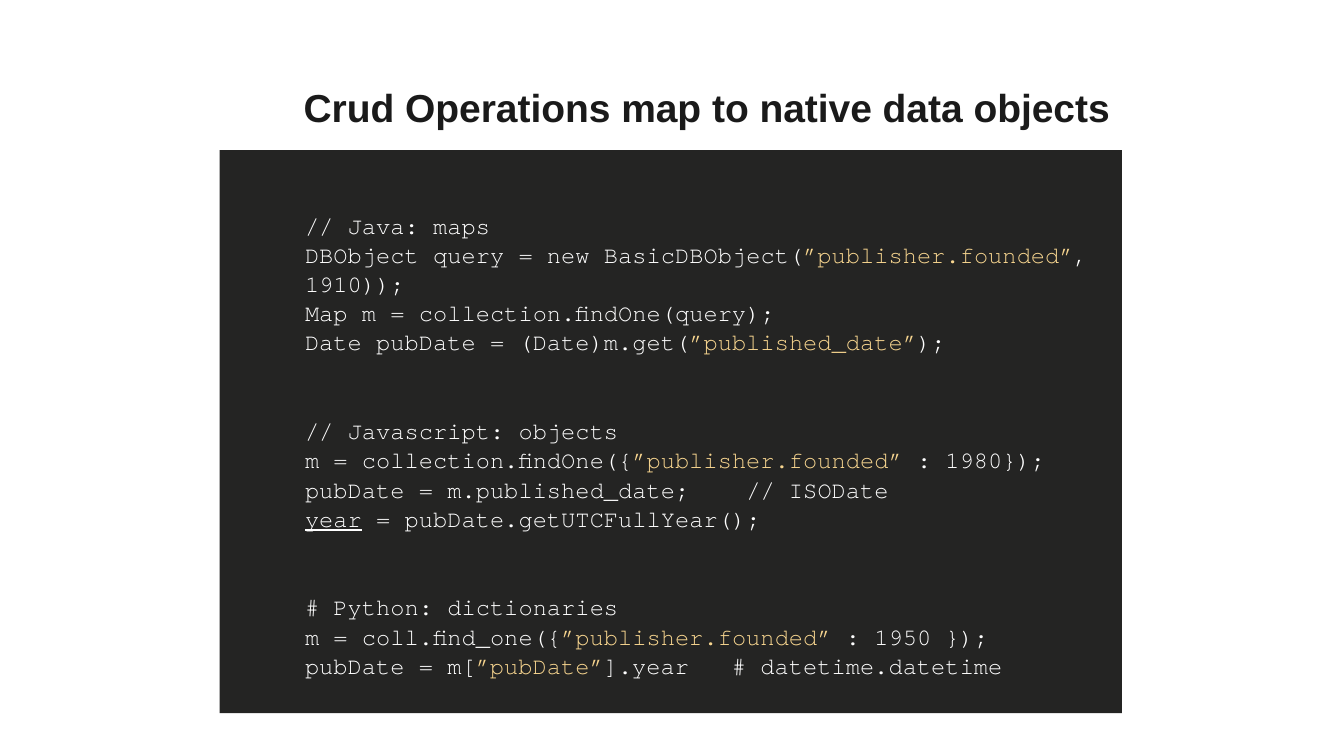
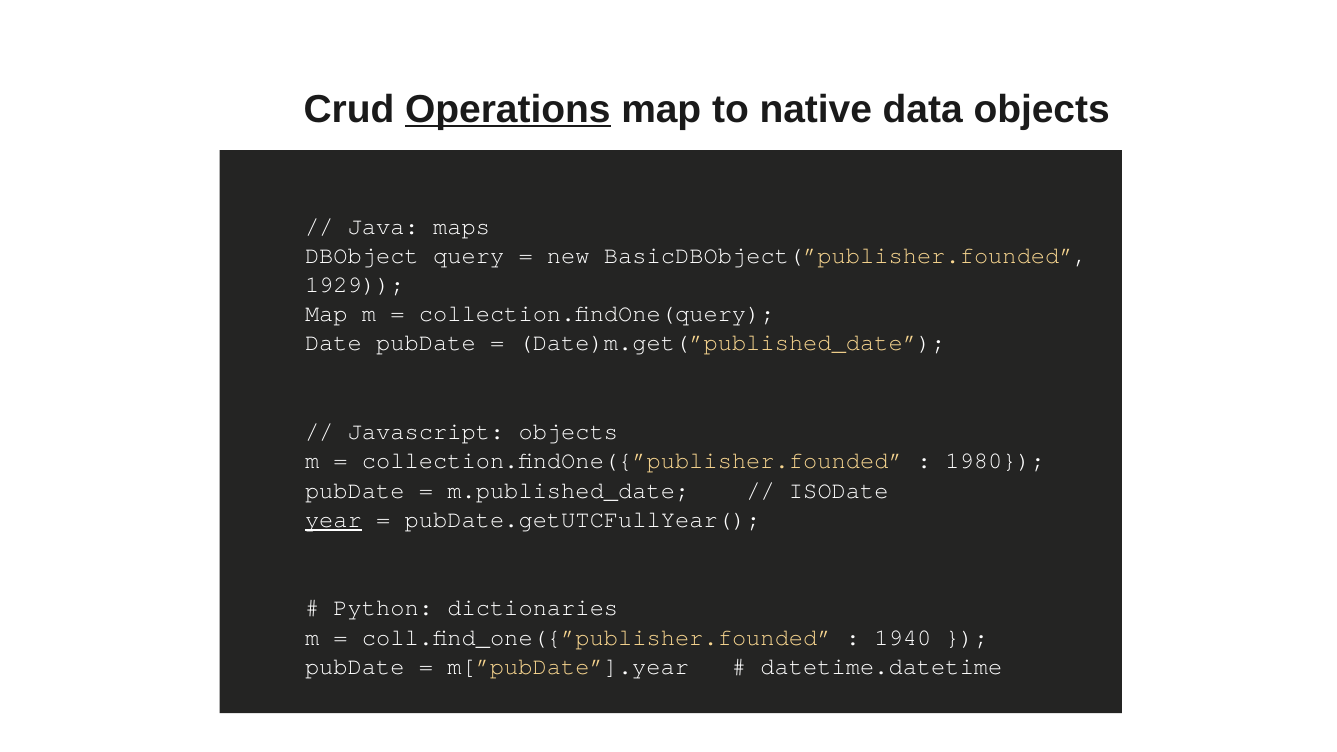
Operations underline: none -> present (508, 110)
1910: 1910 -> 1929 (355, 284)
1950: 1950 -> 1940 (903, 637)
